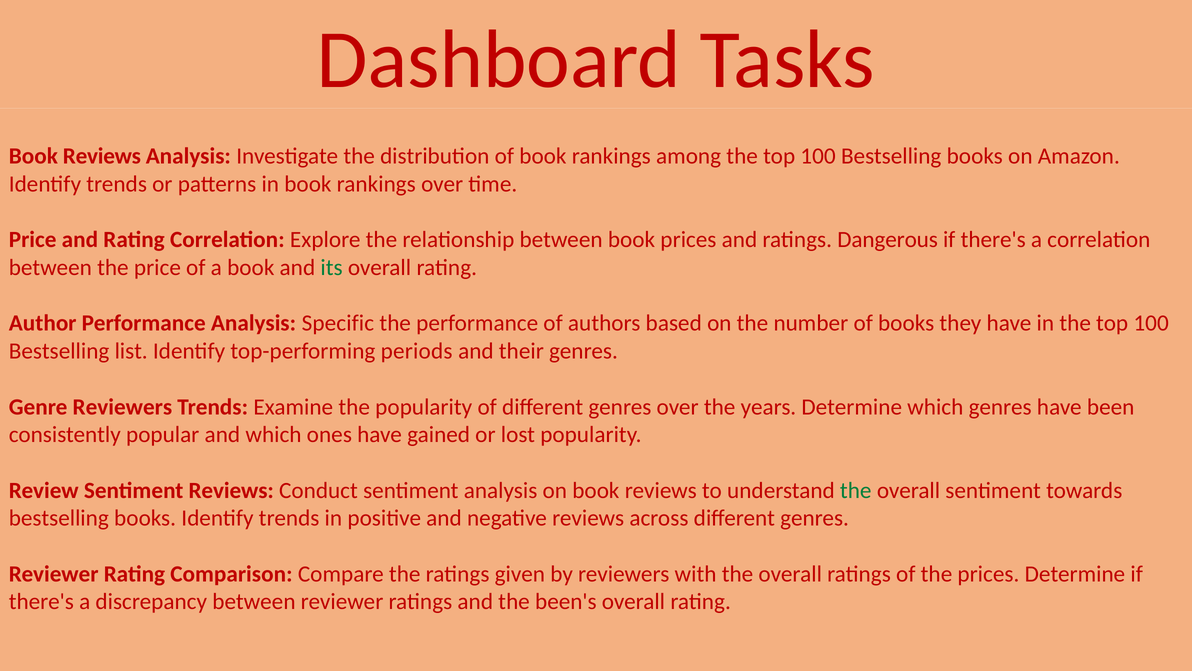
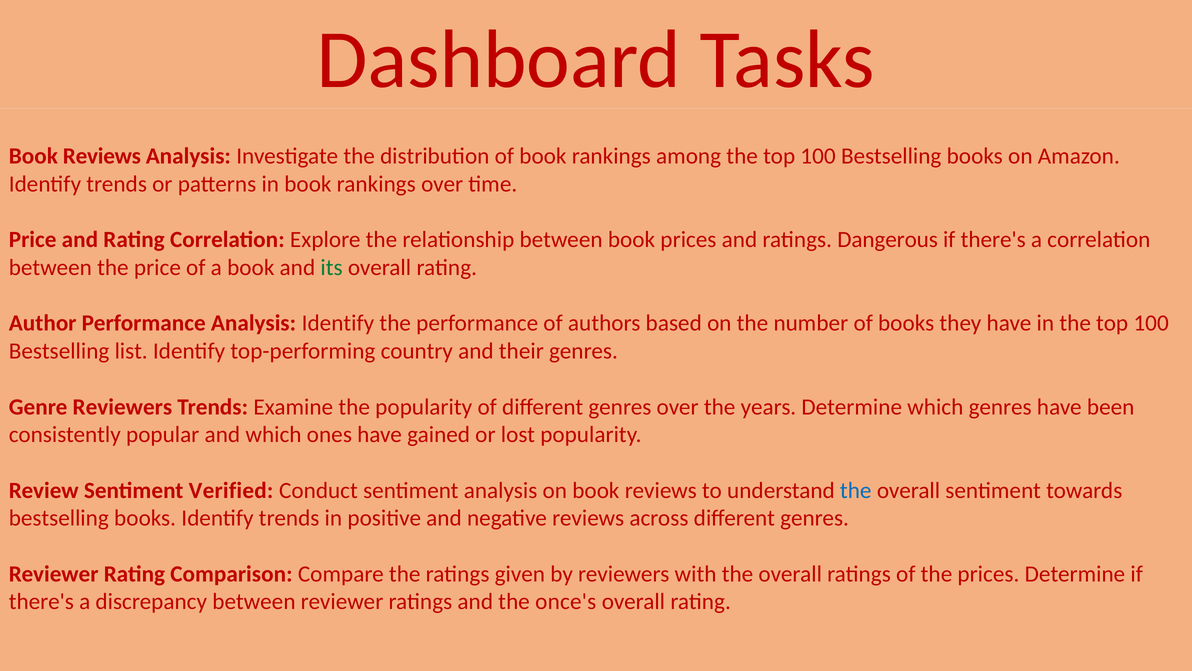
Analysis Specific: Specific -> Identify (338, 323)
periods: periods -> country (417, 351)
Sentiment Reviews: Reviews -> Verified (231, 490)
the colour: green -> blue (856, 490)
been's: been's -> once's (566, 601)
